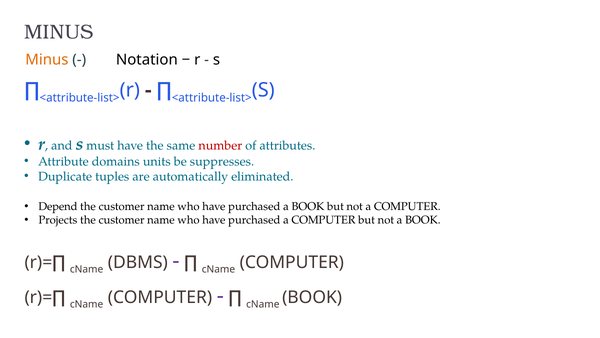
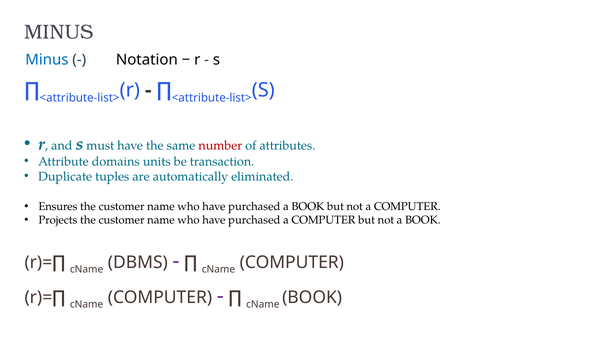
Minus colour: orange -> blue (47, 60)
suppresses: suppresses -> transaction (222, 161)
Depend: Depend -> Ensures (58, 206)
